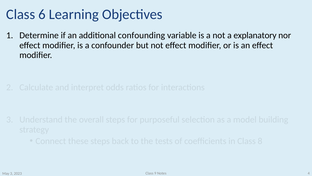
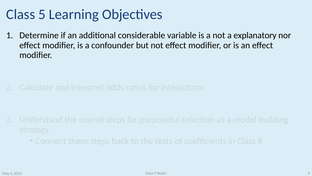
6: 6 -> 5 (42, 14)
confounding: confounding -> considerable (142, 35)
